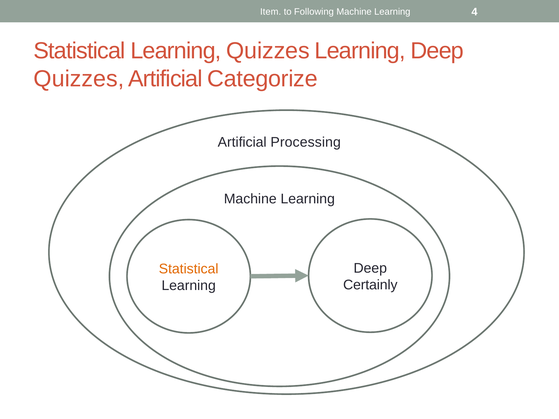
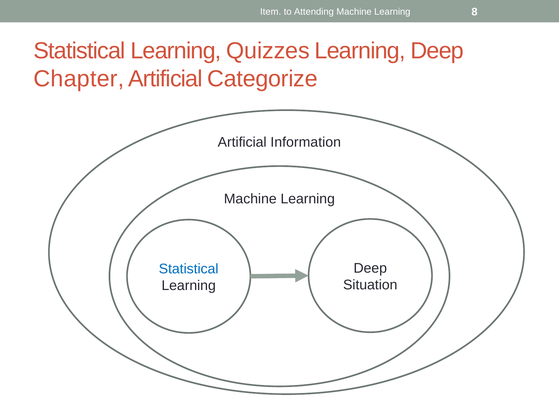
Following: Following -> Attending (314, 12)
4: 4 -> 8 (474, 12)
Quizzes: Quizzes -> Chapter (79, 79)
Processing: Processing -> Information (306, 142)
Statistical colour: orange -> blue (189, 269)
Certainly: Certainly -> Situation (370, 285)
